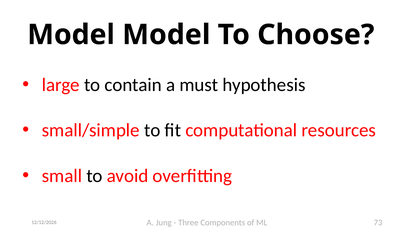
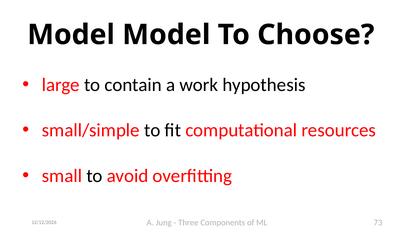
must: must -> work (199, 85)
